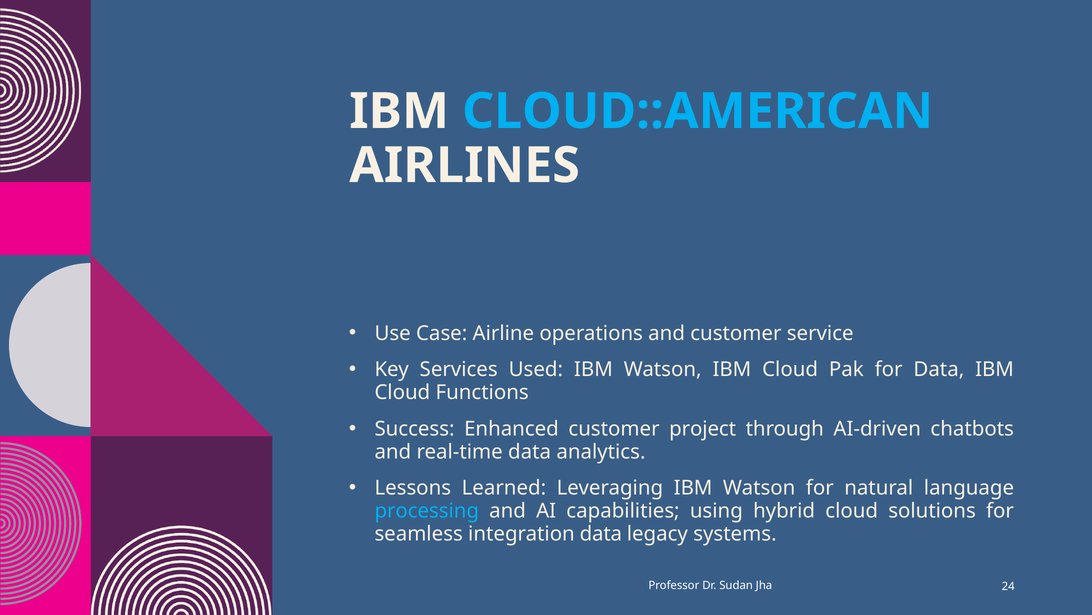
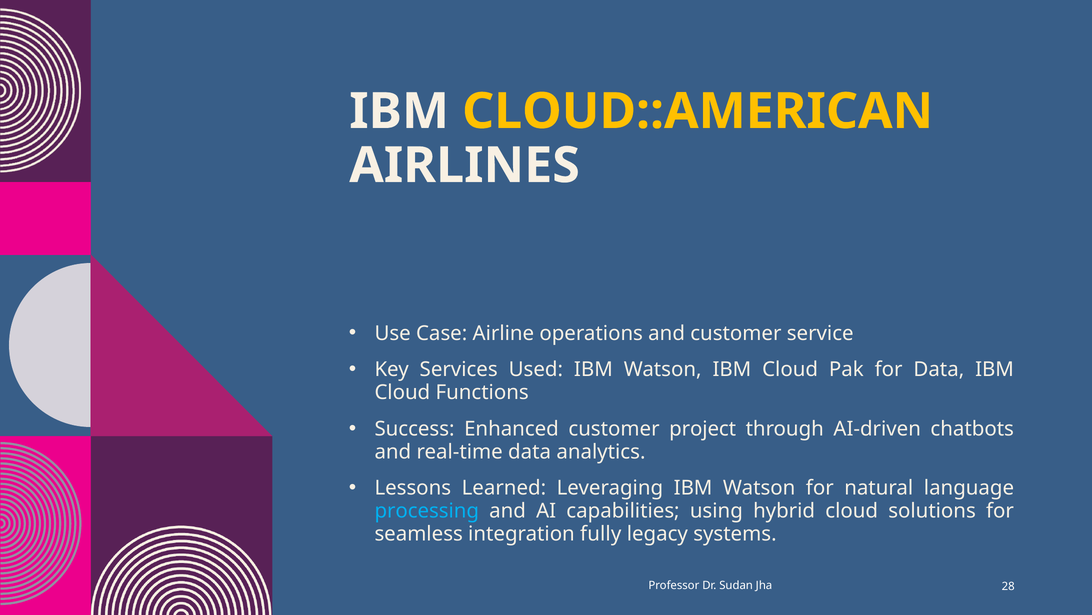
CLOUD::AMERICAN colour: light blue -> yellow (698, 111)
integration data: data -> fully (601, 533)
24: 24 -> 28 (1008, 586)
